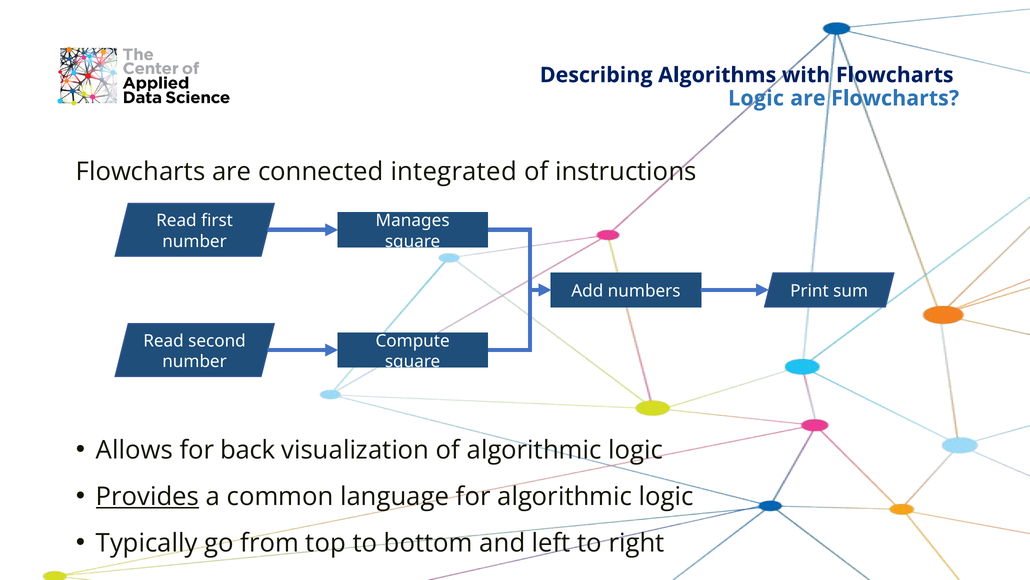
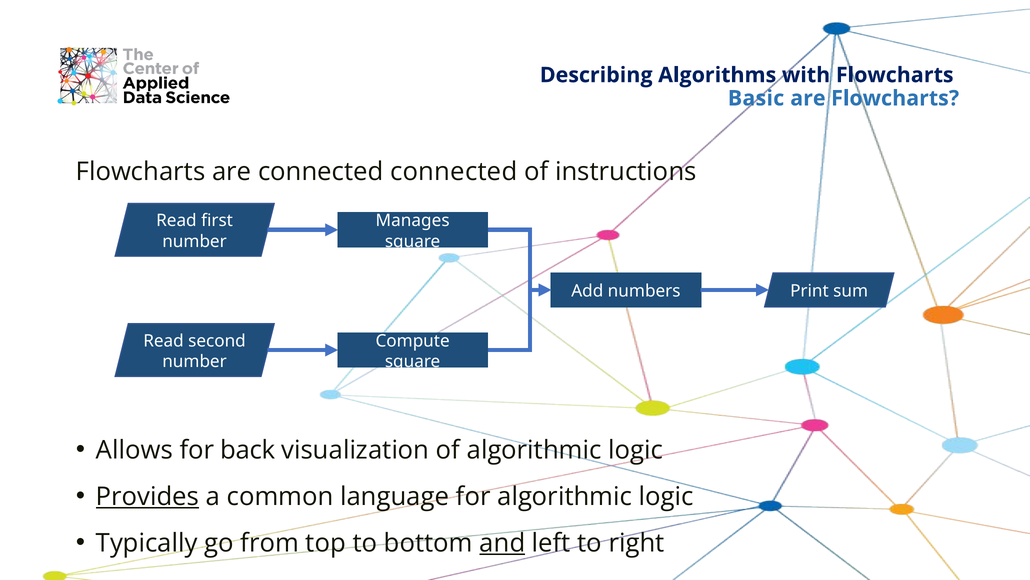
Logic: Logic -> Basic (756, 98)
connected integrated: integrated -> connected (454, 172)
and underline: none -> present (502, 543)
